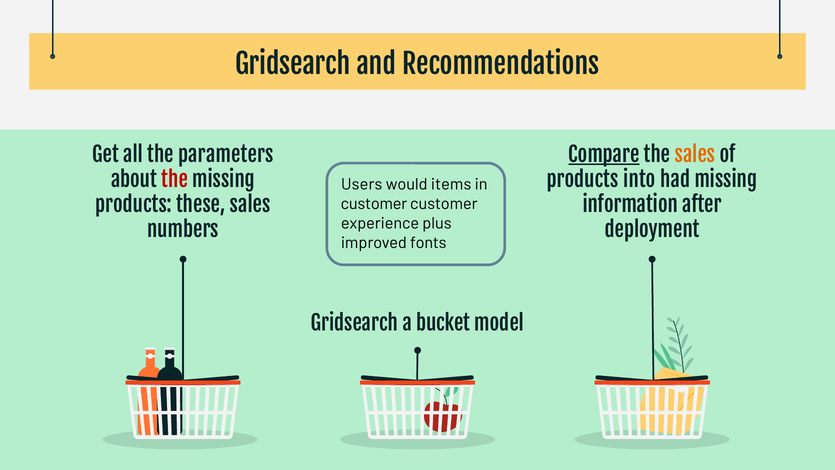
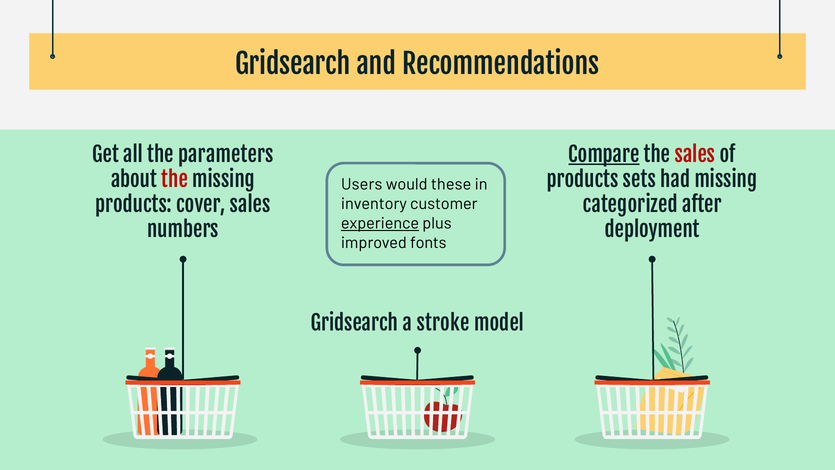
sales colour: orange -> red (695, 155)
into: into -> sets (639, 180)
items: items -> these (451, 184)
customer: customer -> inventory (374, 204)
these: these -> cover (201, 205)
information: information -> categorized (630, 205)
experience underline: none -> present (380, 223)
bucket: bucket -> stroke (443, 324)
